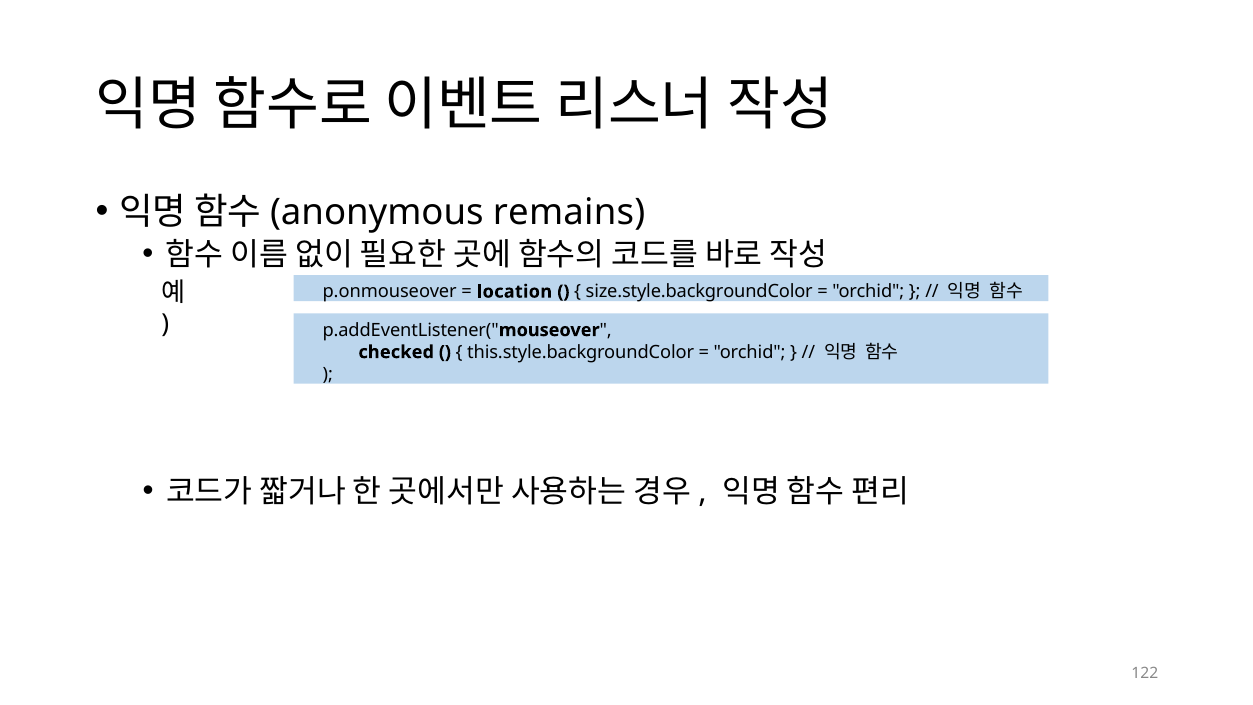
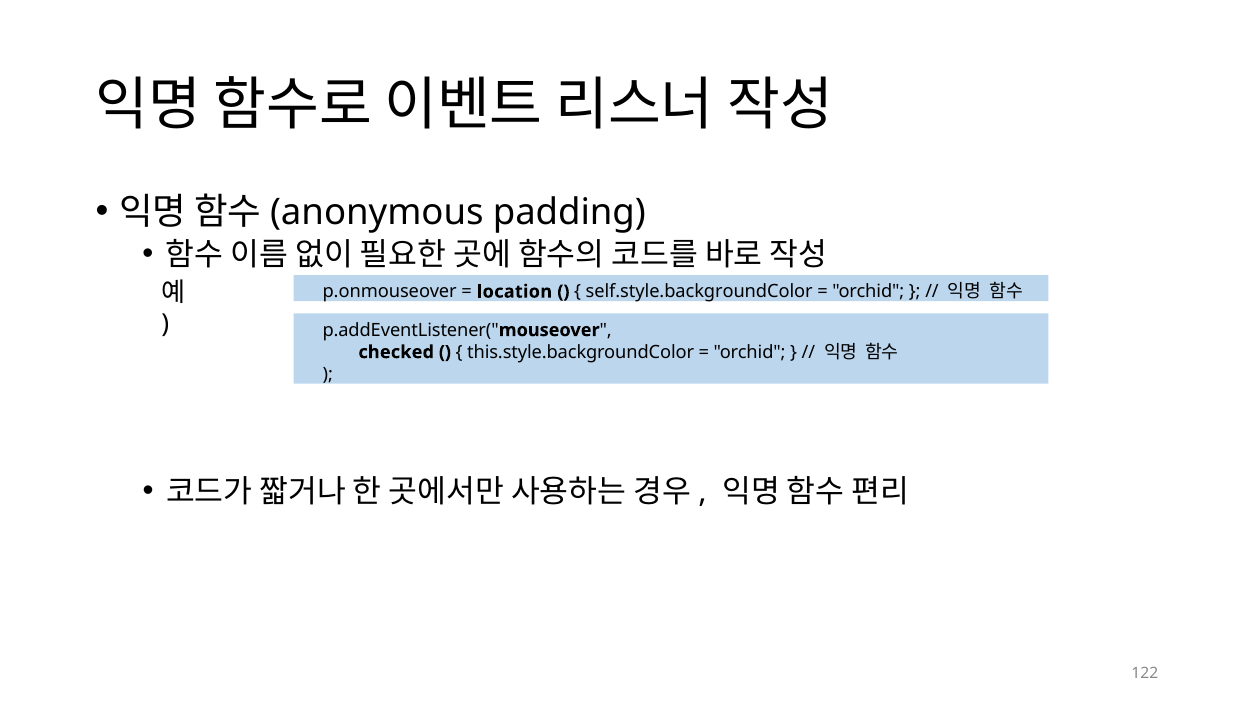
remains: remains -> padding (569, 212)
size.style.backgroundColor: size.style.backgroundColor -> self.style.backgroundColor (699, 292)
